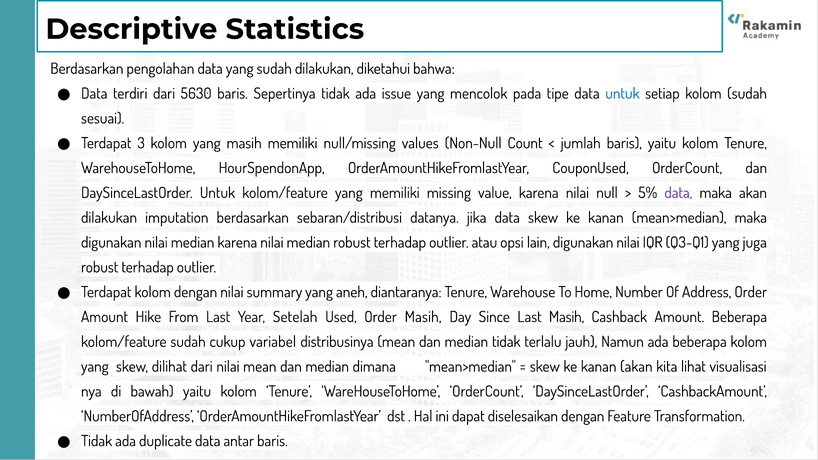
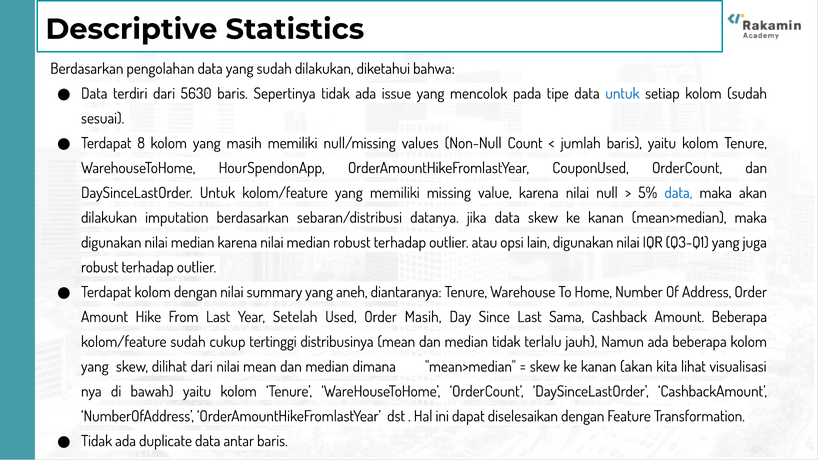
3: 3 -> 8 (141, 143)
data colour: purple -> blue (678, 193)
Last Masih: Masih -> Sama (567, 317)
variabel: variabel -> tertinggi (273, 342)
